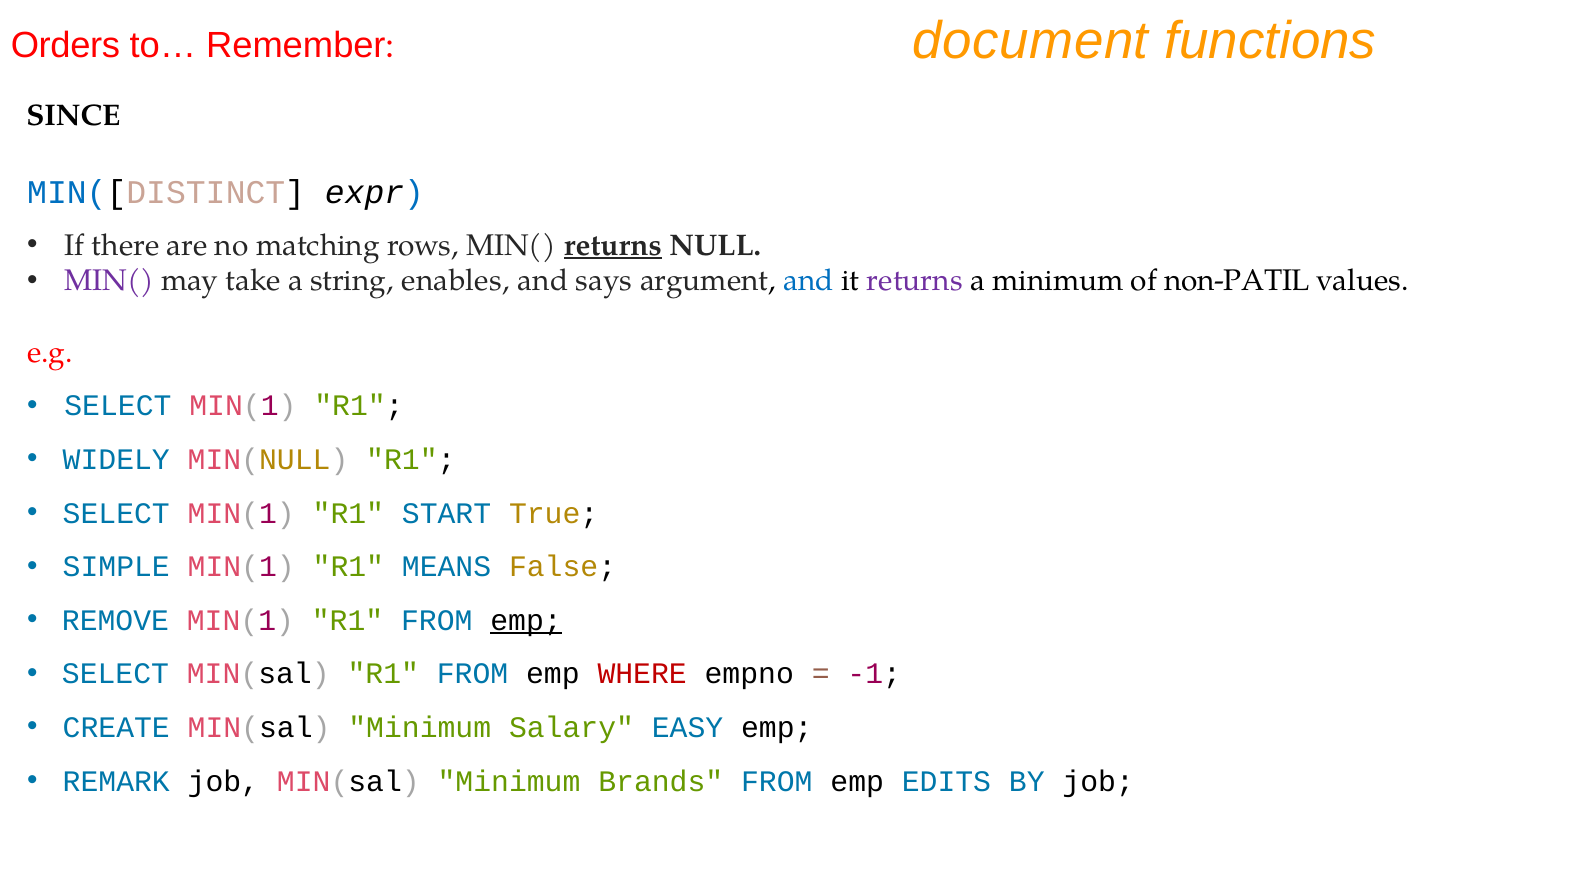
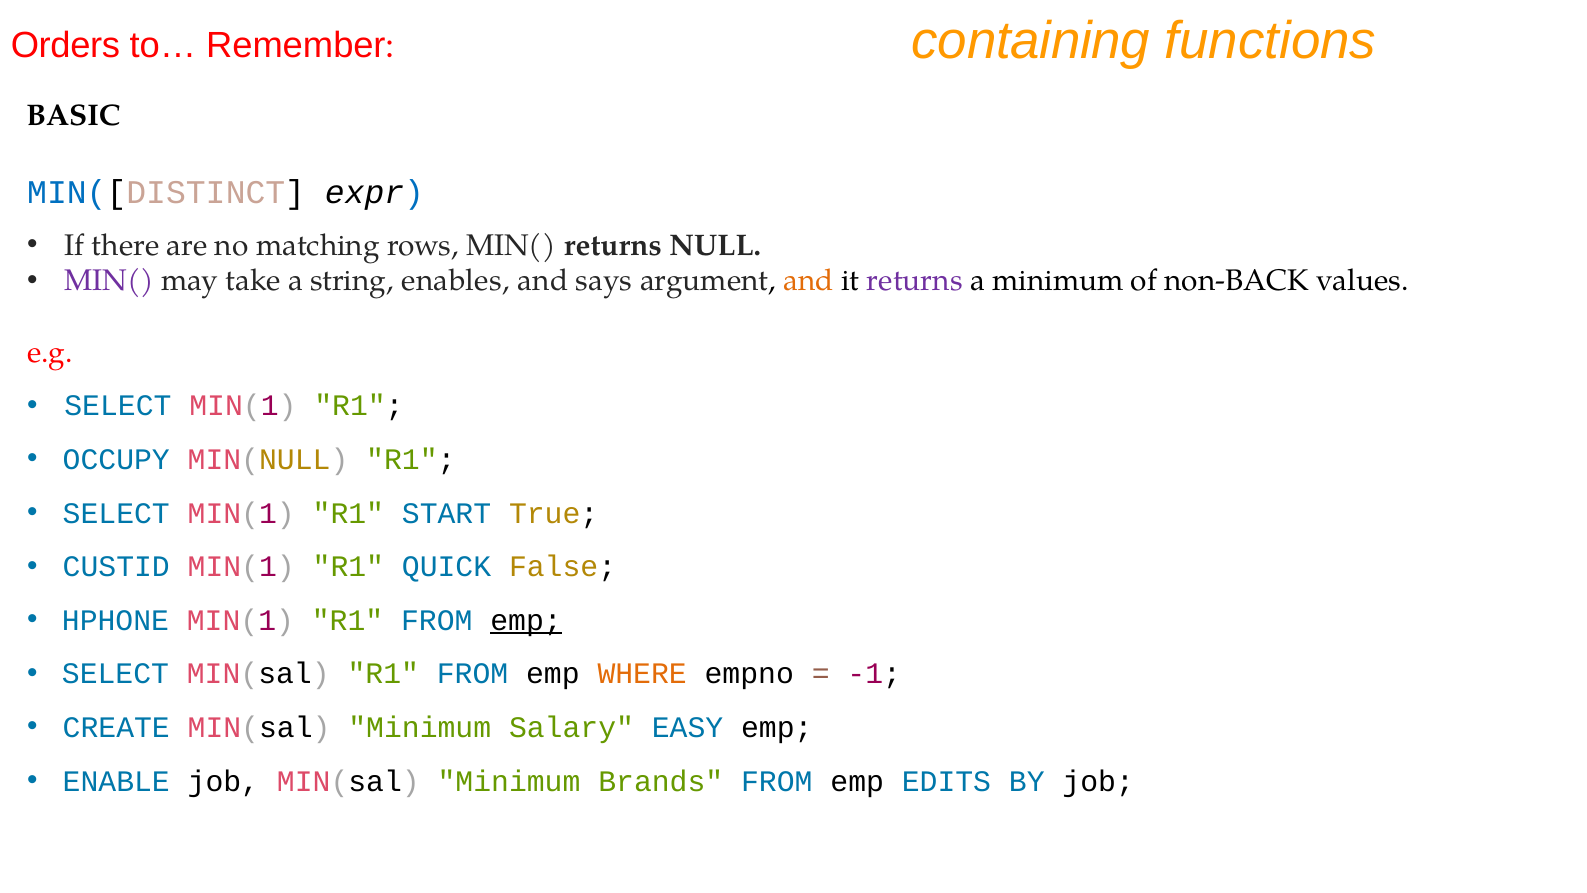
document: document -> containing (1031, 41)
SINCE: SINCE -> BASIC (73, 116)
returns underline: present -> none (613, 245)
and colour: blue -> orange (809, 281)
non-PATIL: non-PATIL -> non-BACK (1237, 281)
WIDELY: WIDELY -> OCCUPY (116, 460)
SIMPLE: SIMPLE -> CUSTID (116, 567)
MEANS: MEANS -> QUICK (447, 567)
REMOVE: REMOVE -> HPHONE (115, 620)
WHERE colour: red -> orange (642, 674)
REMARK: REMARK -> ENABLE (116, 781)
